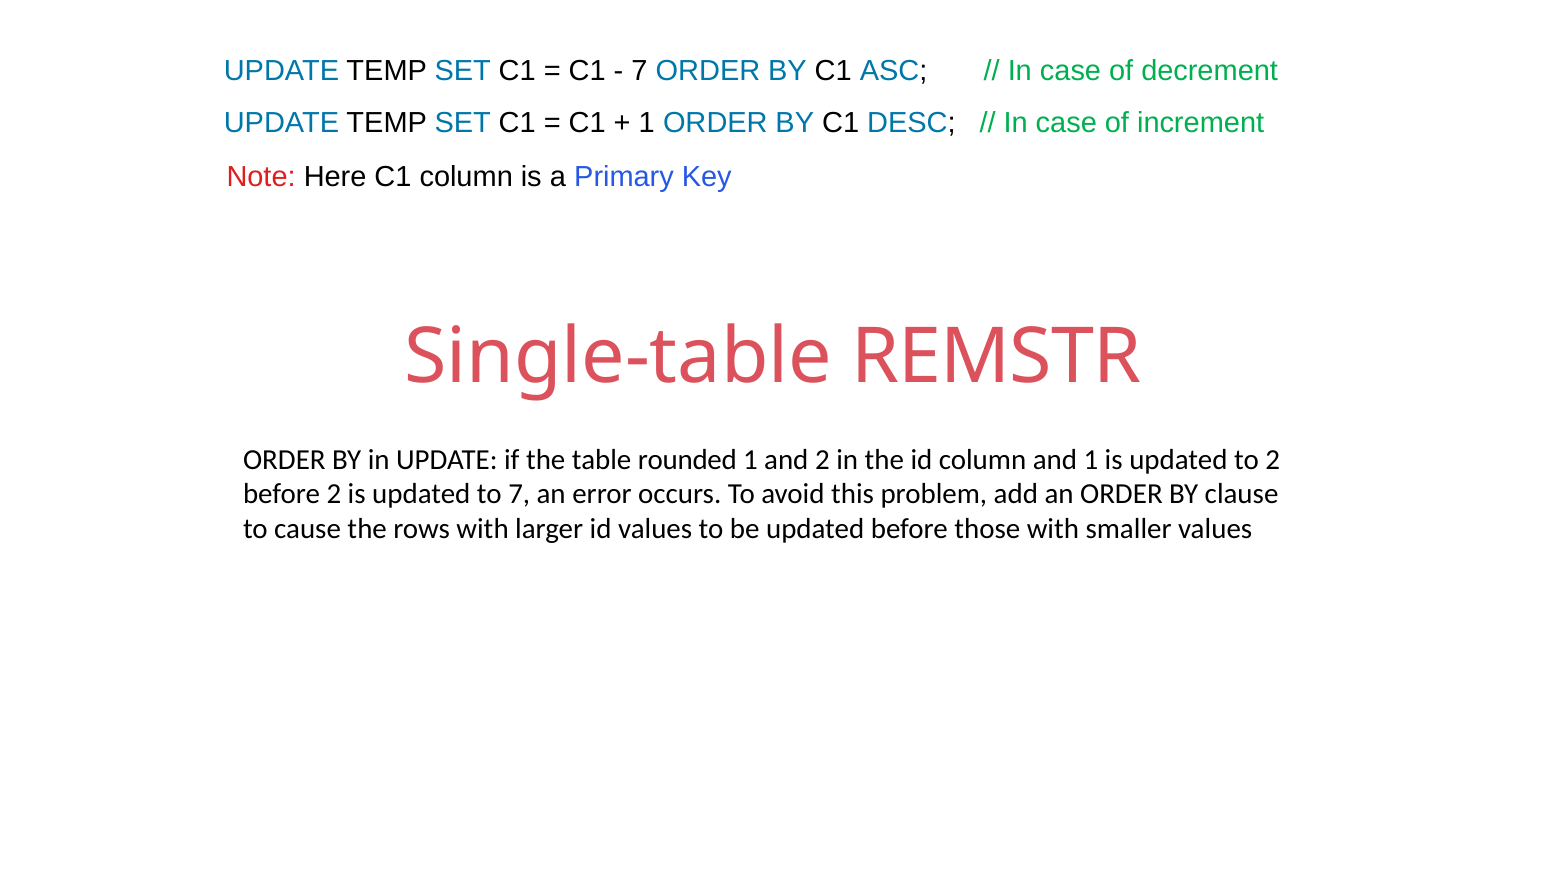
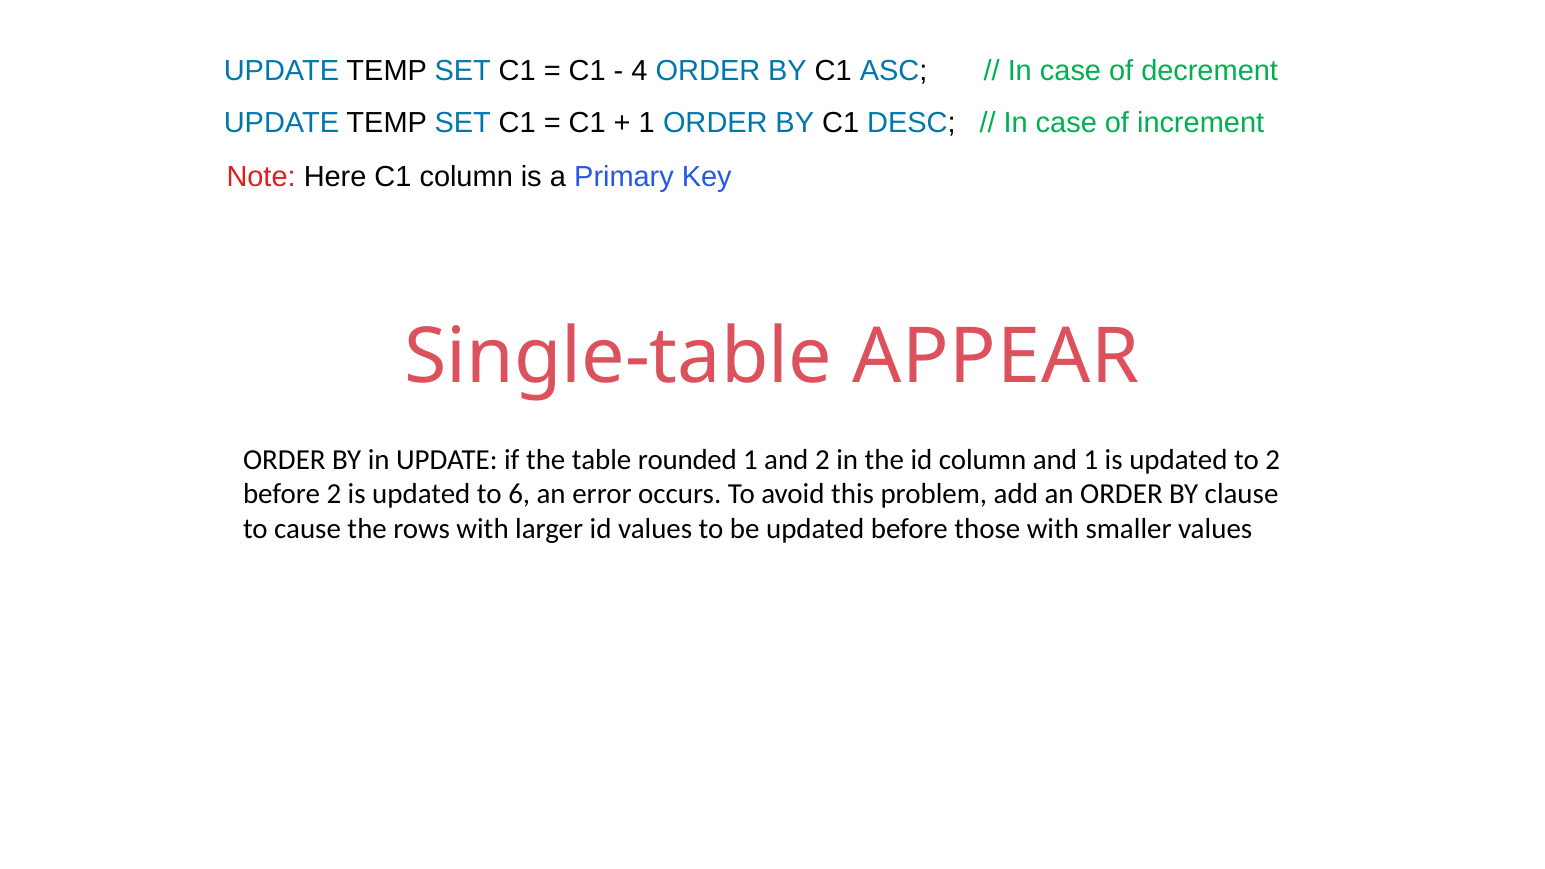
7: 7 -> 4 (639, 71)
REMSTR: REMSTR -> APPEAR (996, 357)
to 7: 7 -> 6 (519, 494)
